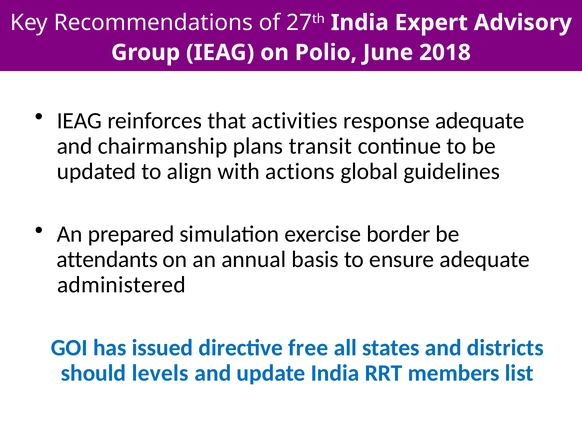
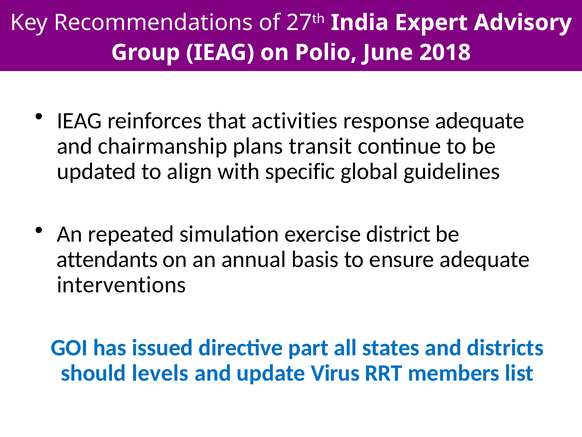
actions: actions -> specific (300, 171)
prepared: prepared -> repeated (131, 234)
border: border -> district (398, 234)
administered: administered -> interventions (121, 285)
free: free -> part (308, 347)
update India: India -> Virus (335, 373)
